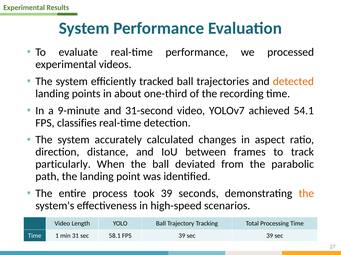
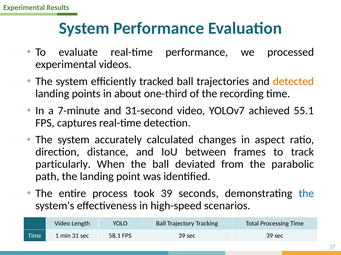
9-minute: 9-minute -> 7-minute (79, 111)
54.1: 54.1 -> 55.1 (304, 111)
classifies: classifies -> captures (77, 123)
the colour: orange -> blue (306, 194)
